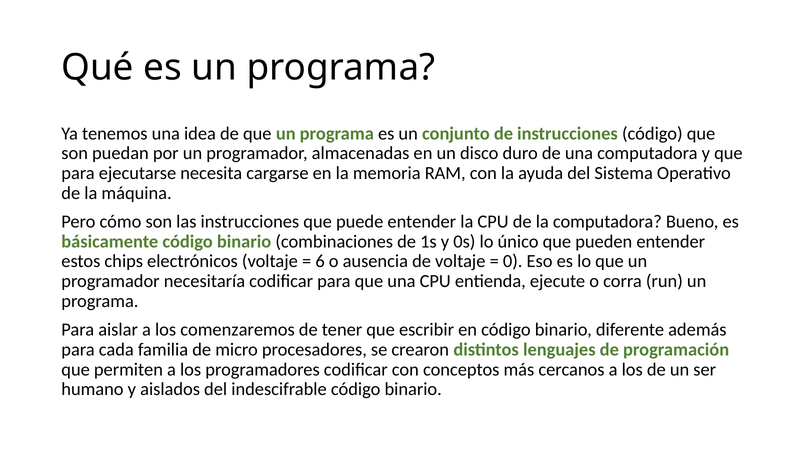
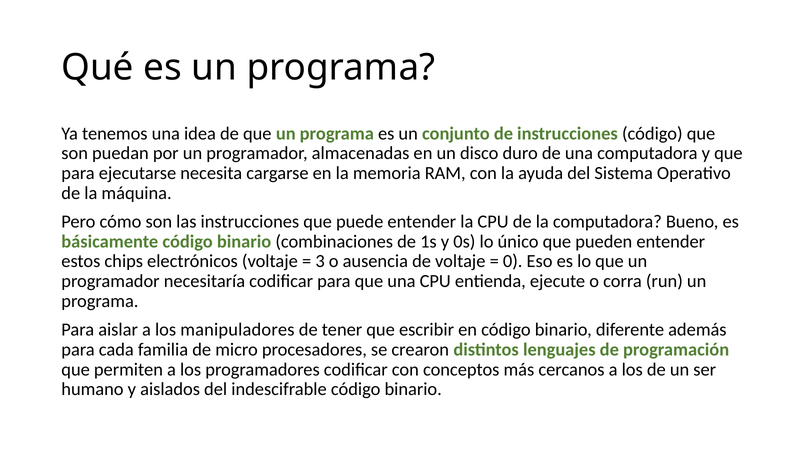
6: 6 -> 3 (320, 261)
comenzaremos: comenzaremos -> manipuladores (237, 329)
